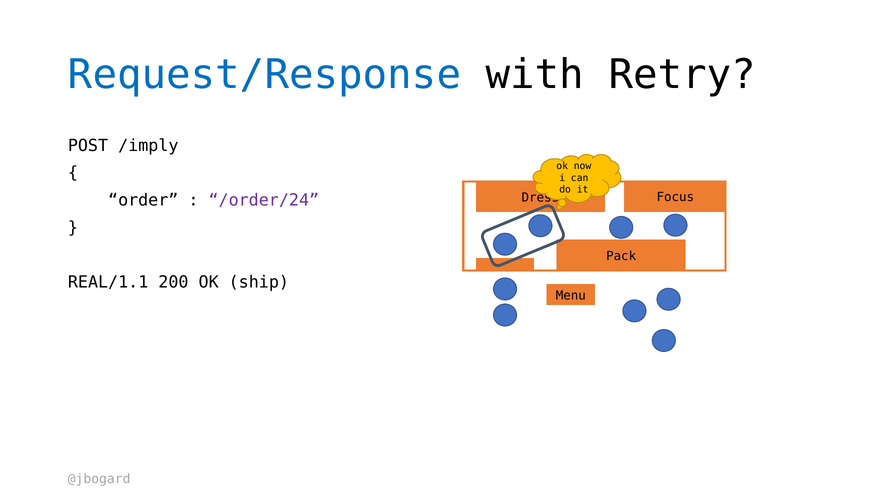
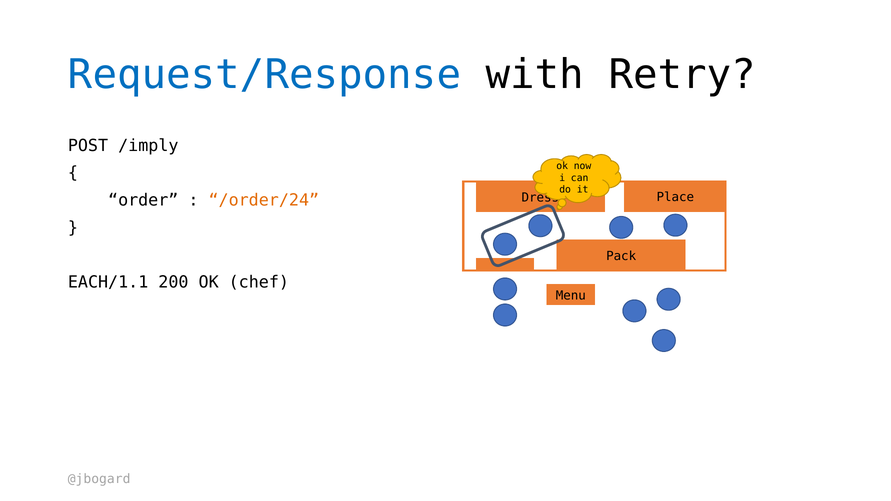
Focus: Focus -> Place (675, 197)
/order/24 colour: purple -> orange (264, 200)
REAL/1.1: REAL/1.1 -> EACH/1.1 (108, 282)
ship: ship -> chef (259, 282)
